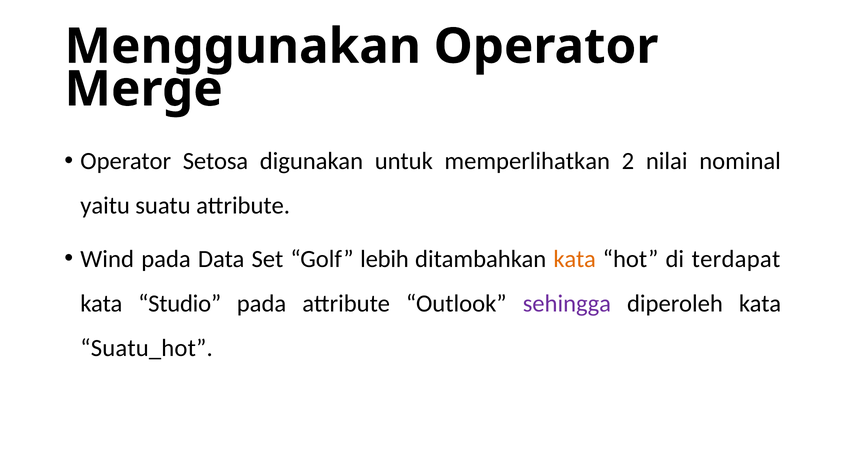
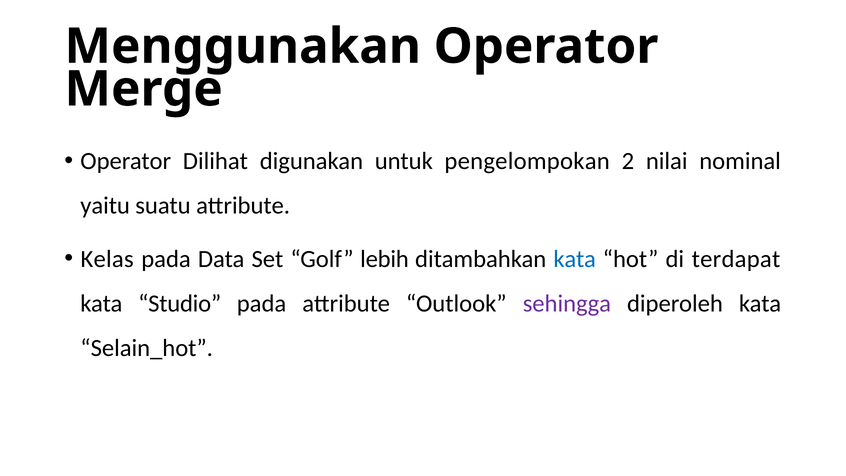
Setosa: Setosa -> Dilihat (215, 161)
memperlihatkan: memperlihatkan -> pengelompokan (527, 161)
Wind: Wind -> Kelas (107, 259)
kata colour: orange -> blue (575, 259)
Suatu_hot: Suatu_hot -> Selain_hot (147, 348)
